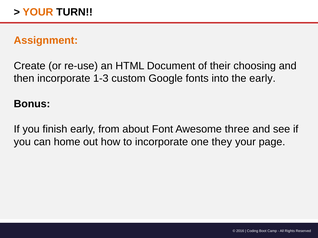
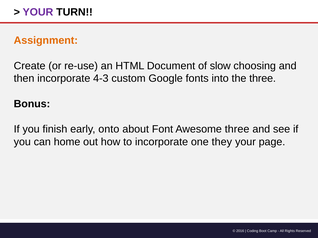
YOUR colour: orange -> purple (38, 12)
their: their -> slow (220, 66)
1-3: 1-3 -> 4-3 (101, 79)
the early: early -> three (263, 79)
from: from -> onto (109, 129)
